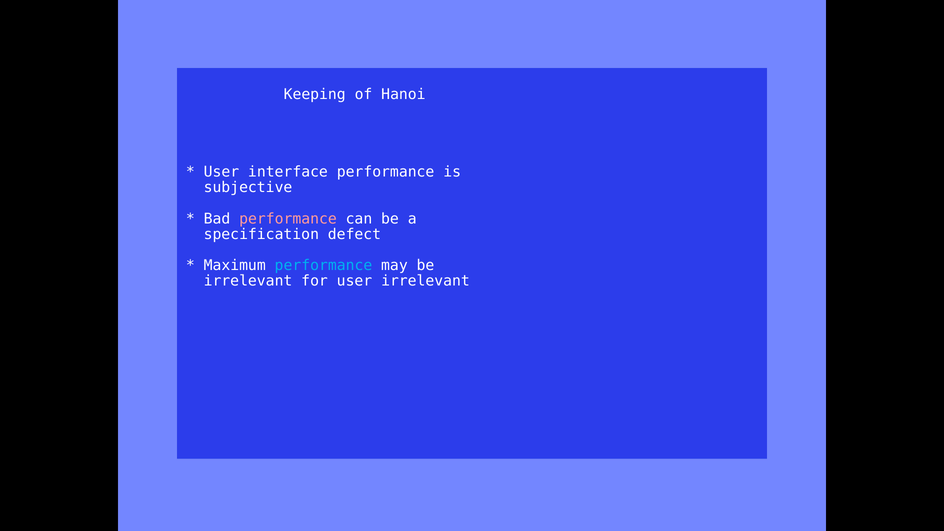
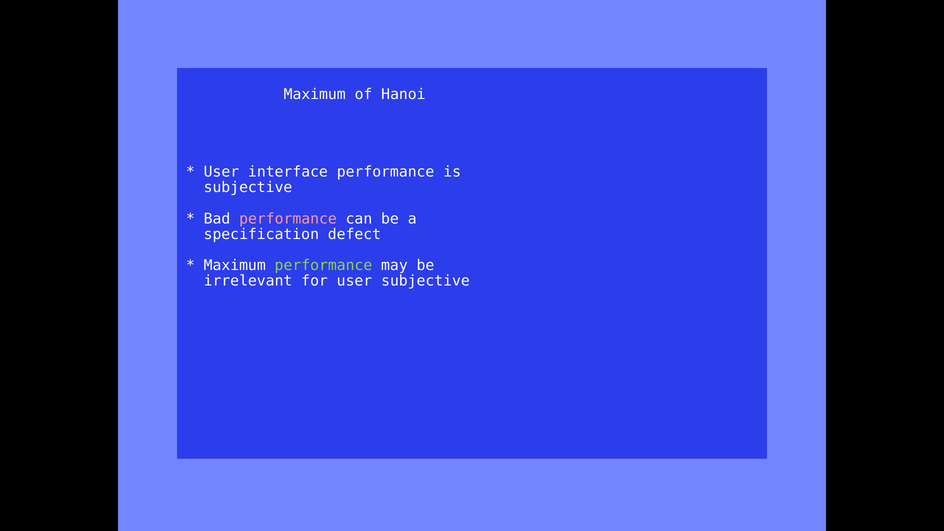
Keeping: Keeping -> Maximum (315, 94)
performance colour: light blue -> light green (323, 265)
user irrelevant: irrelevant -> subjective (425, 281)
